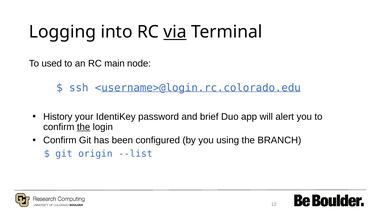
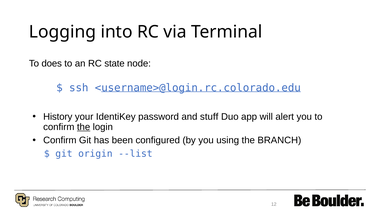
via underline: present -> none (175, 32)
used: used -> does (52, 63)
main: main -> state (115, 63)
brief: brief -> stuff (209, 117)
